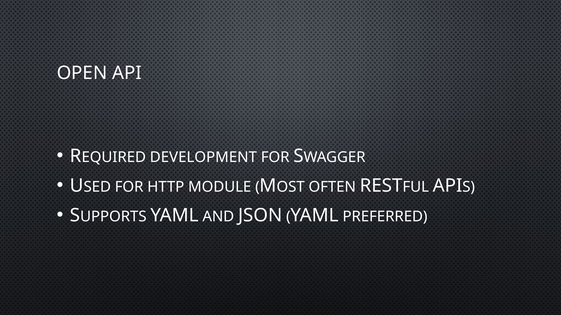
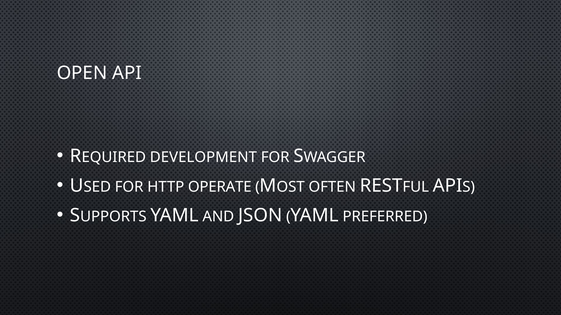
MODULE: MODULE -> OPERATE (220, 187)
